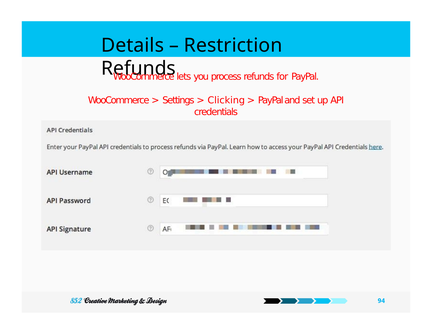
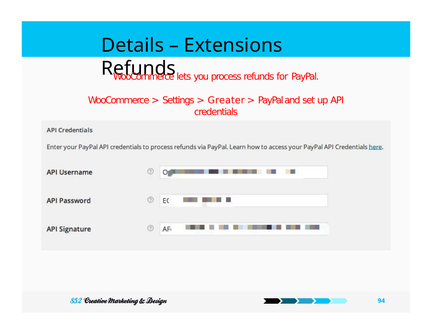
Restriction: Restriction -> Extensions (233, 45)
Clicking: Clicking -> Greater (226, 100)
